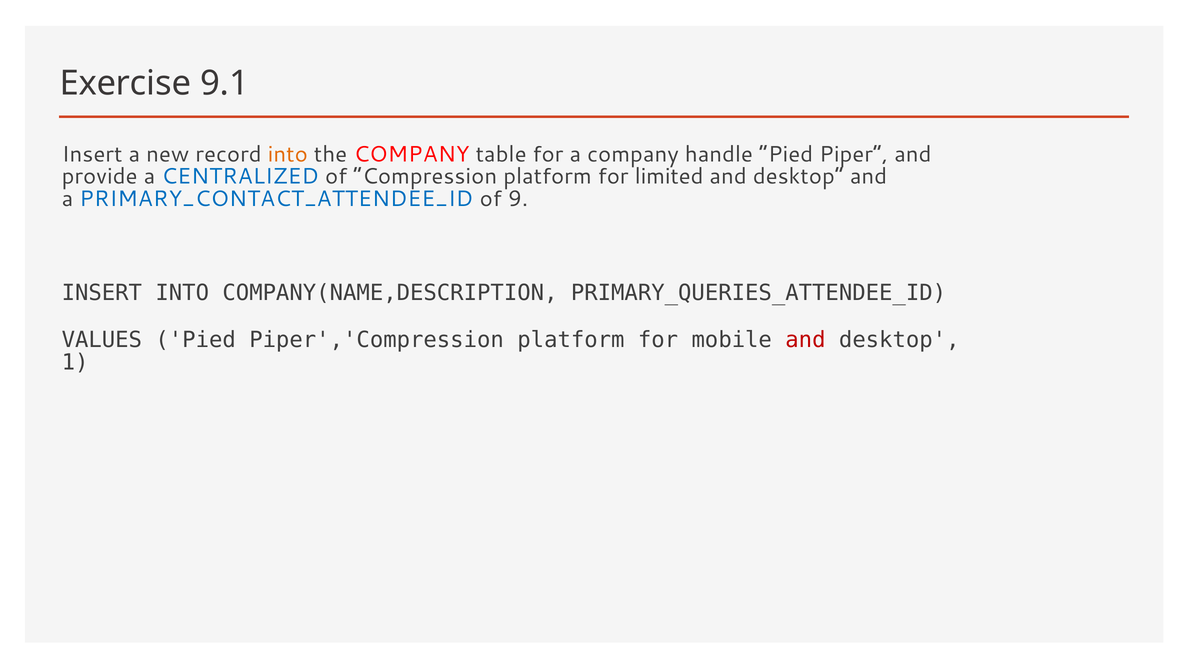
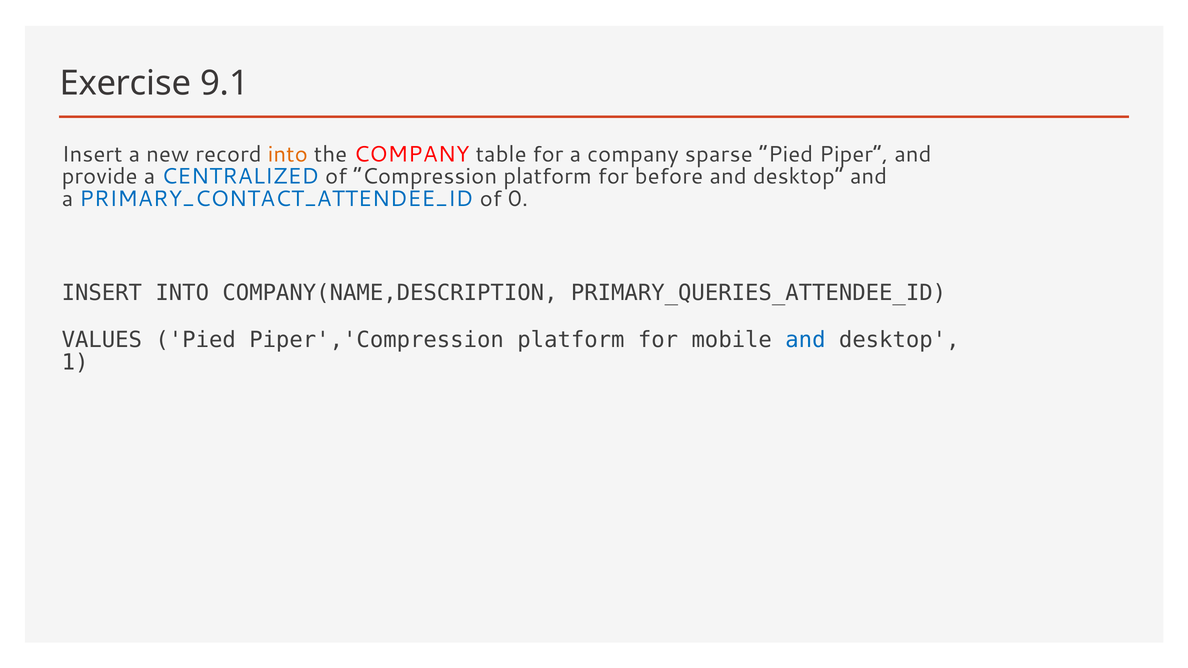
handle: handle -> sparse (719, 154)
limited: limited -> before (669, 177)
9: 9 -> 0 (518, 199)
and colour: red -> blue (805, 340)
